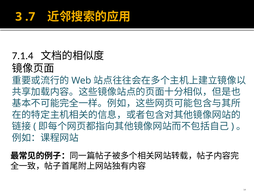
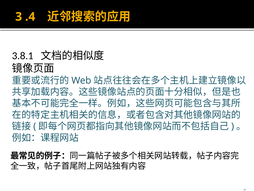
.7: .7 -> .4 (30, 17)
7.1.4: 7.1.4 -> 3.8.1 (23, 56)
